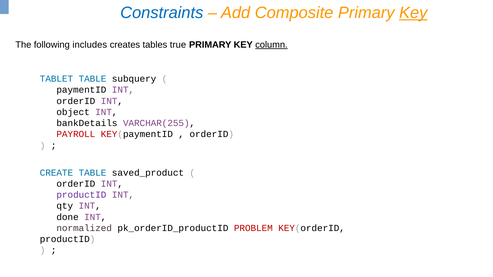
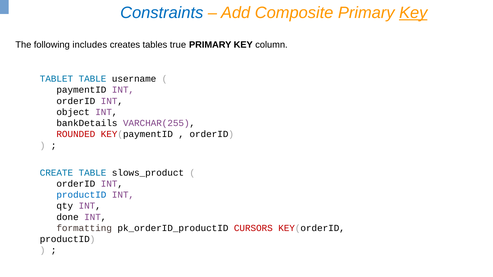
column underline: present -> none (271, 45)
subquery: subquery -> username (134, 79)
PAYROLL: PAYROLL -> ROUNDED (76, 134)
saved_product: saved_product -> slows_product (148, 173)
productID colour: purple -> blue (81, 195)
normalized: normalized -> formatting (84, 228)
PROBLEM: PROBLEM -> CURSORS (253, 228)
